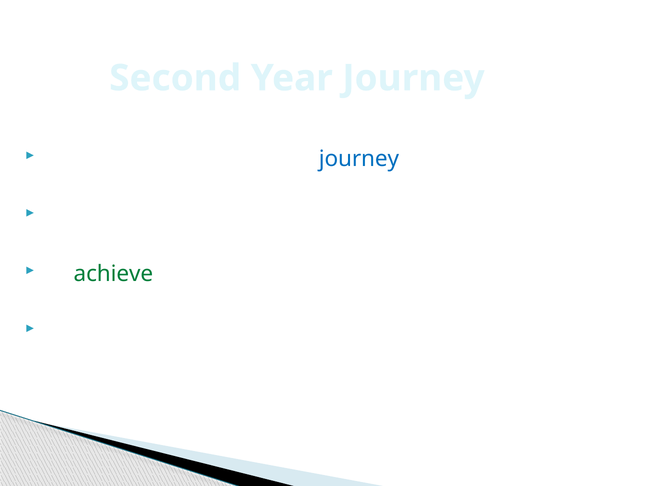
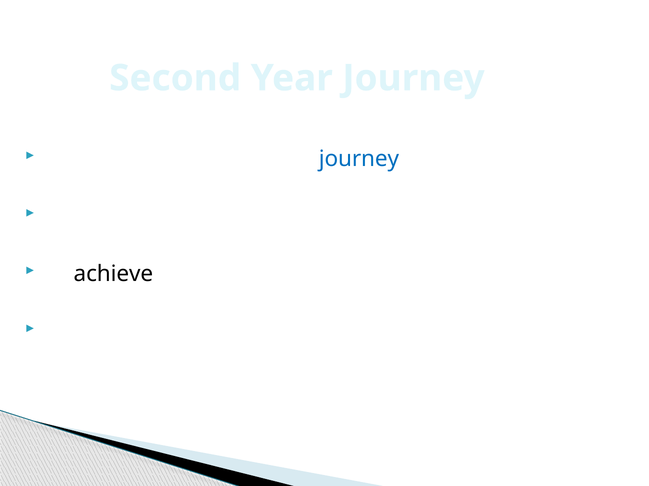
achieve colour: green -> black (113, 274)
